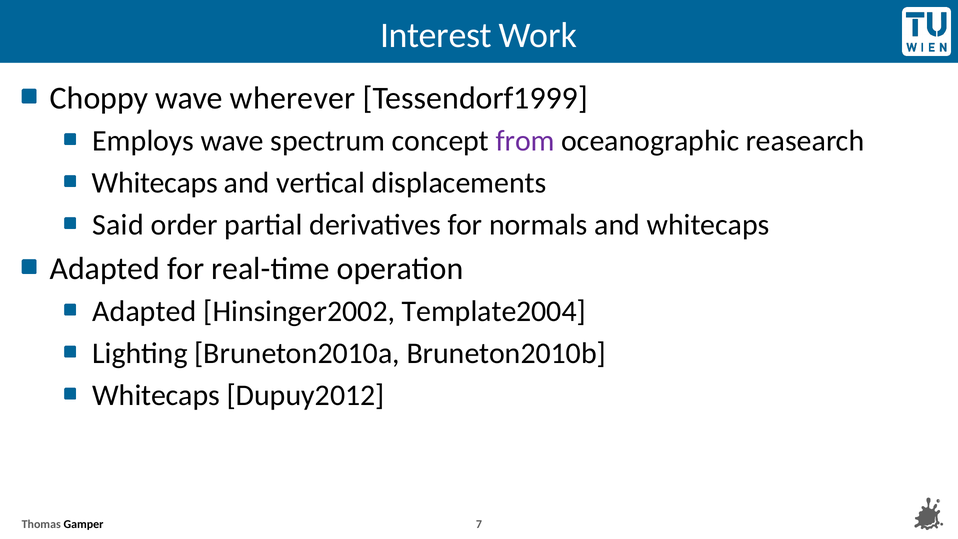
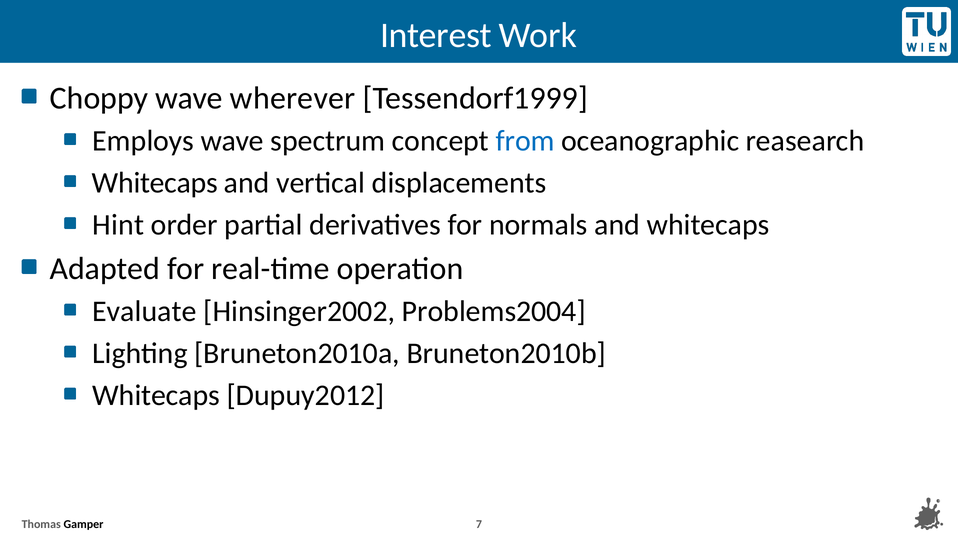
from colour: purple -> blue (525, 141)
Said: Said -> Hint (118, 225)
Adapted: Adapted -> Evaluate (144, 311)
Template2004: Template2004 -> Problems2004 (494, 311)
